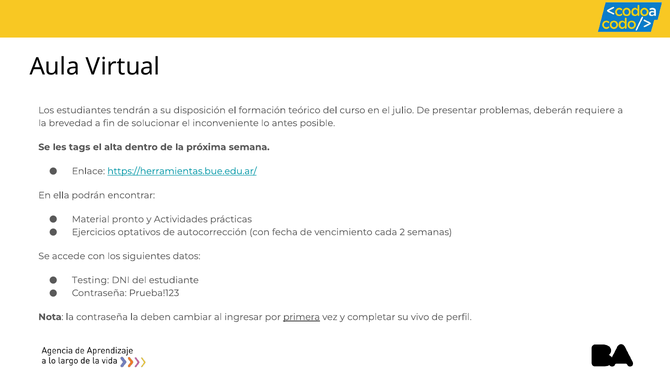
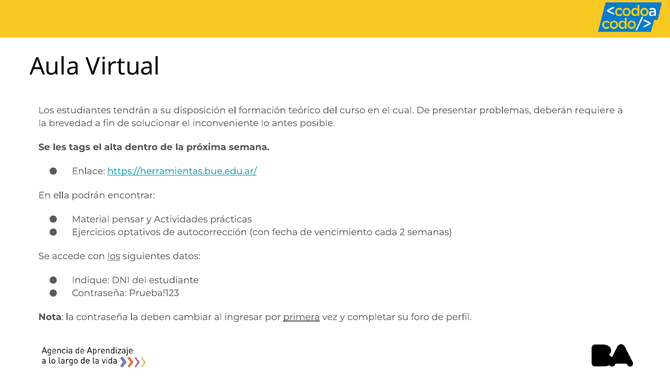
julio: julio -> cual (403, 110)
pronto: pronto -> pensar (128, 219)
los underline: none -> present (114, 256)
Testing: Testing -> Indique (91, 280)
vivo: vivo -> foro (420, 317)
